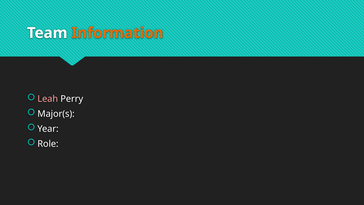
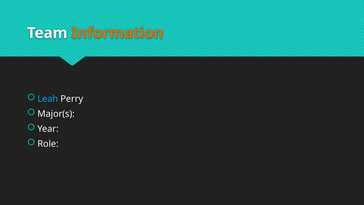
Leah colour: pink -> light blue (48, 99)
